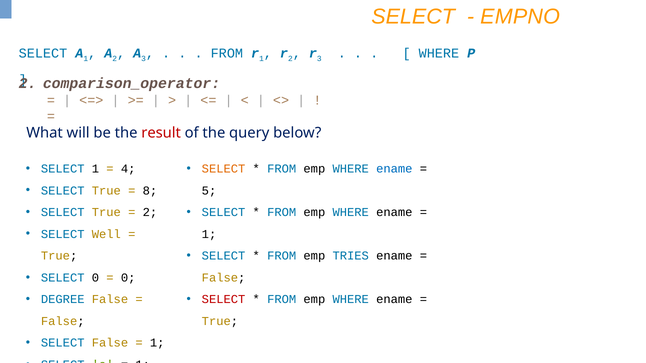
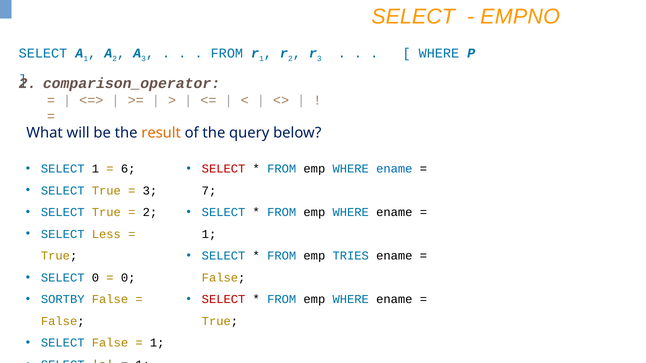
result colour: red -> orange (161, 133)
4: 4 -> 6 (128, 169)
SELECT colour: orange -> red (224, 169)
8: 8 -> 3 (150, 191)
5: 5 -> 7 (209, 191)
Well: Well -> Less (106, 234)
DEGREE: DEGREE -> SORTBY (63, 300)
